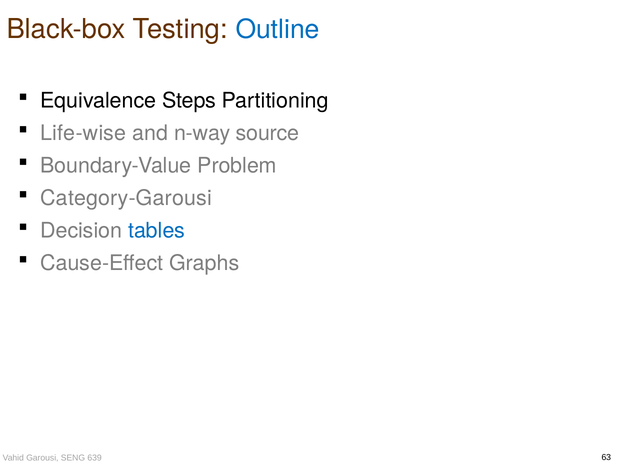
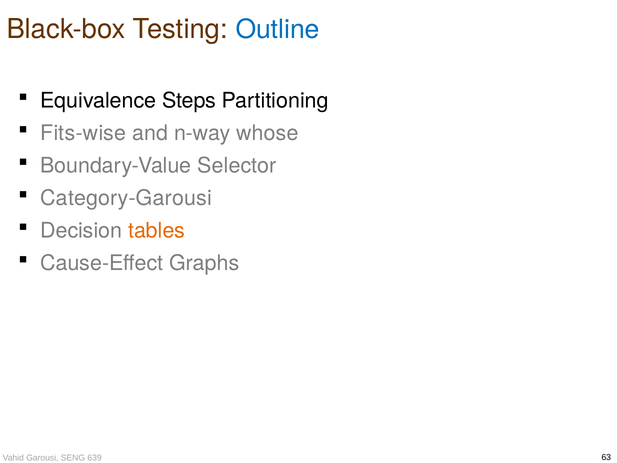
Life-wise: Life-wise -> Fits-wise (83, 133)
source: source -> whose (267, 133)
Problem: Problem -> Selector (237, 166)
tables colour: blue -> orange (157, 231)
